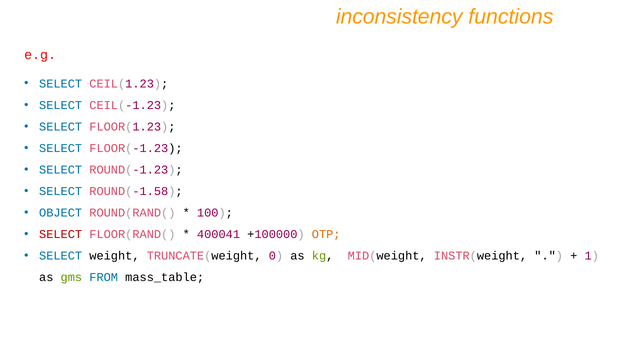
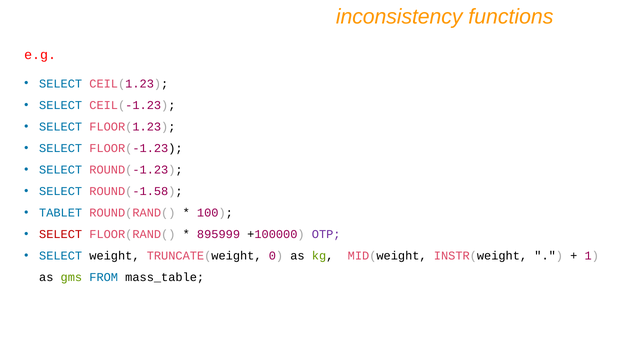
OBJECT: OBJECT -> TABLET (61, 213)
400041: 400041 -> 895999 (219, 234)
OTP colour: orange -> purple (326, 234)
